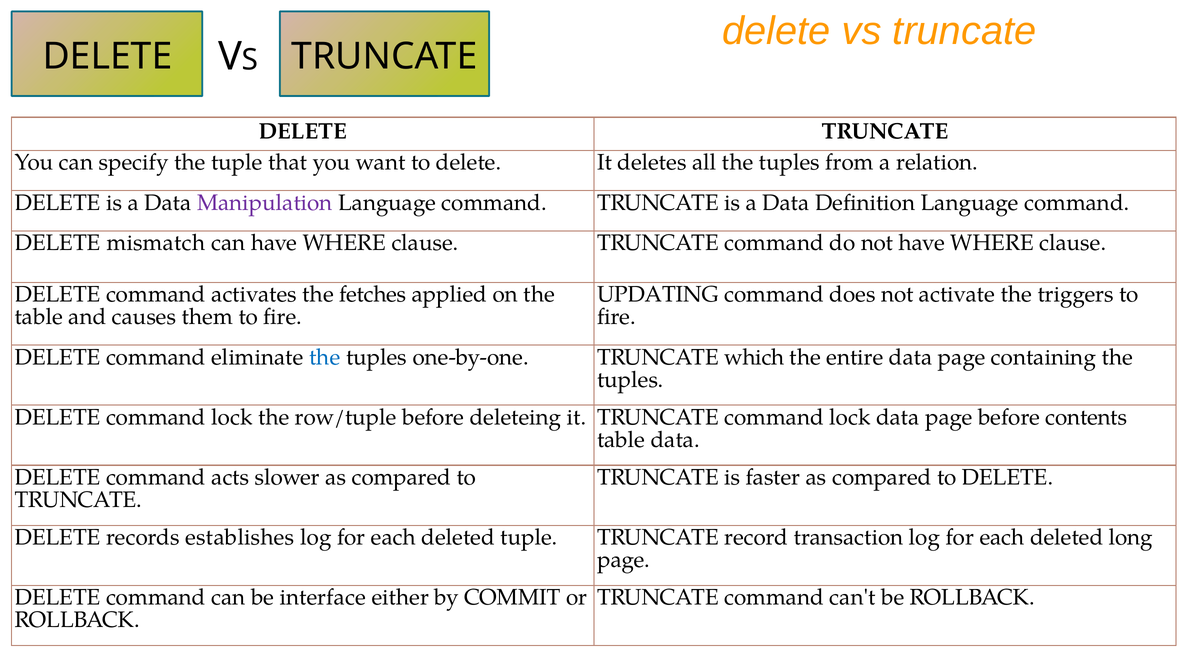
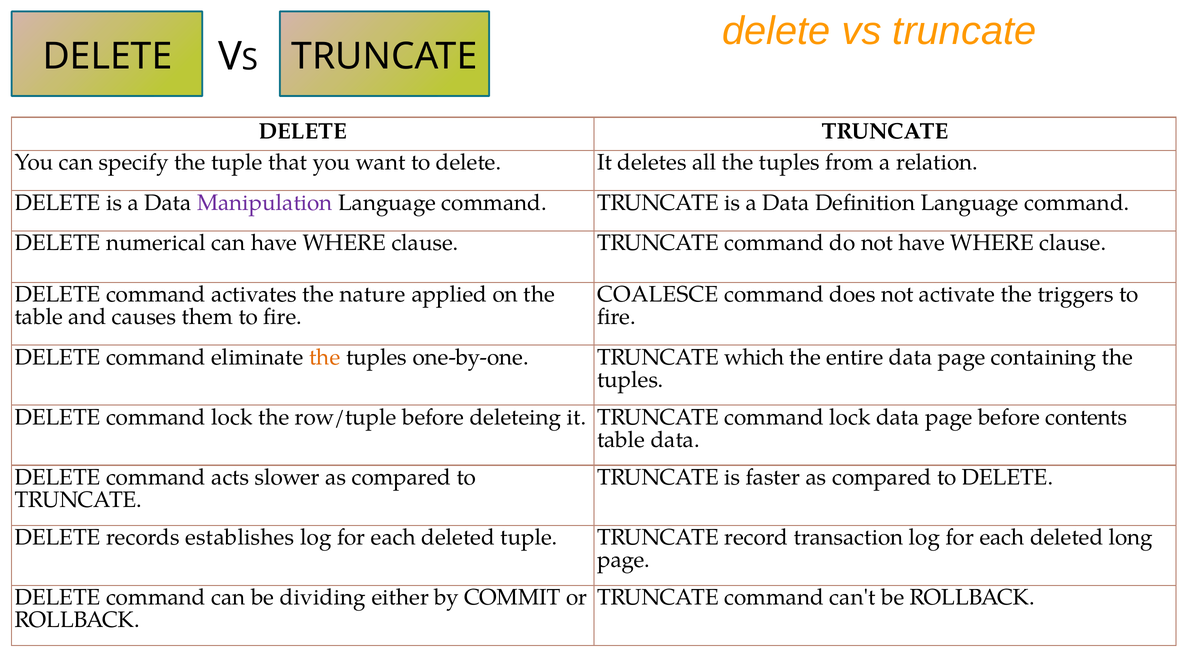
mismatch: mismatch -> numerical (156, 243)
fetches: fetches -> nature (373, 294)
UPDATING: UPDATING -> COALESCE (658, 294)
the colour: blue -> orange (325, 357)
interface: interface -> dividing (323, 598)
